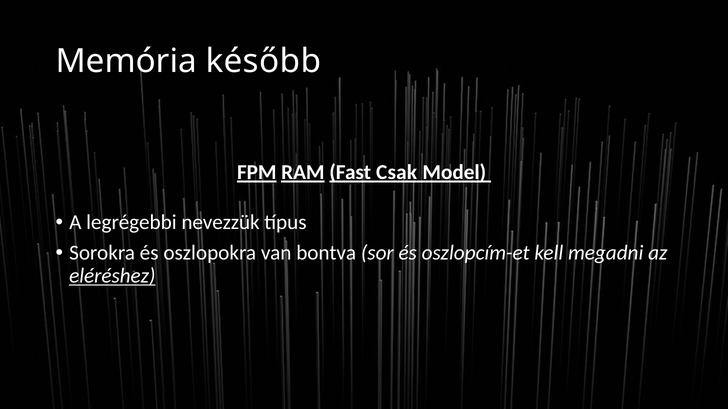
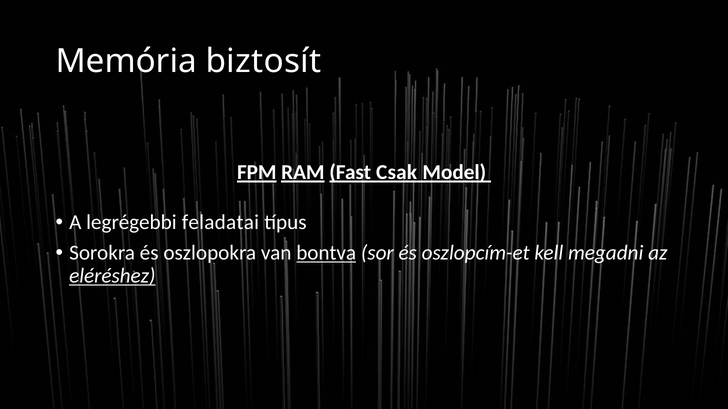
később: később -> biztosít (263, 61)
nevezzük: nevezzük -> feladatai (220, 223)
bontva underline: none -> present (326, 253)
